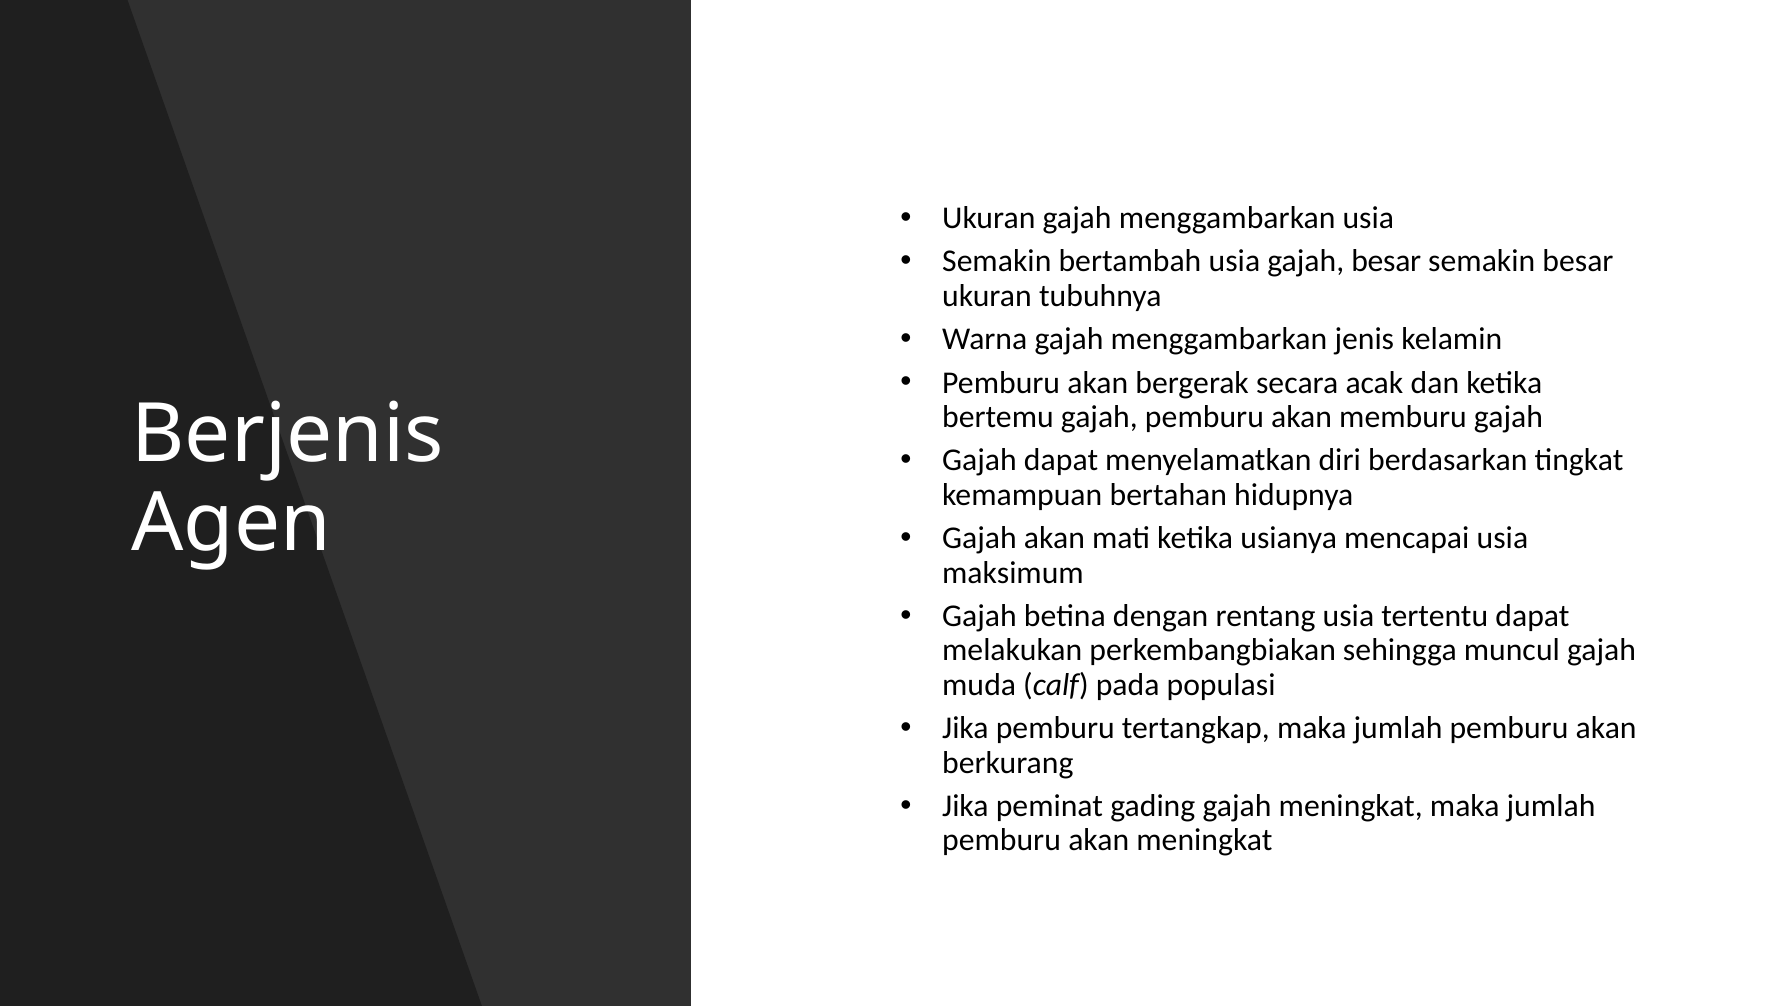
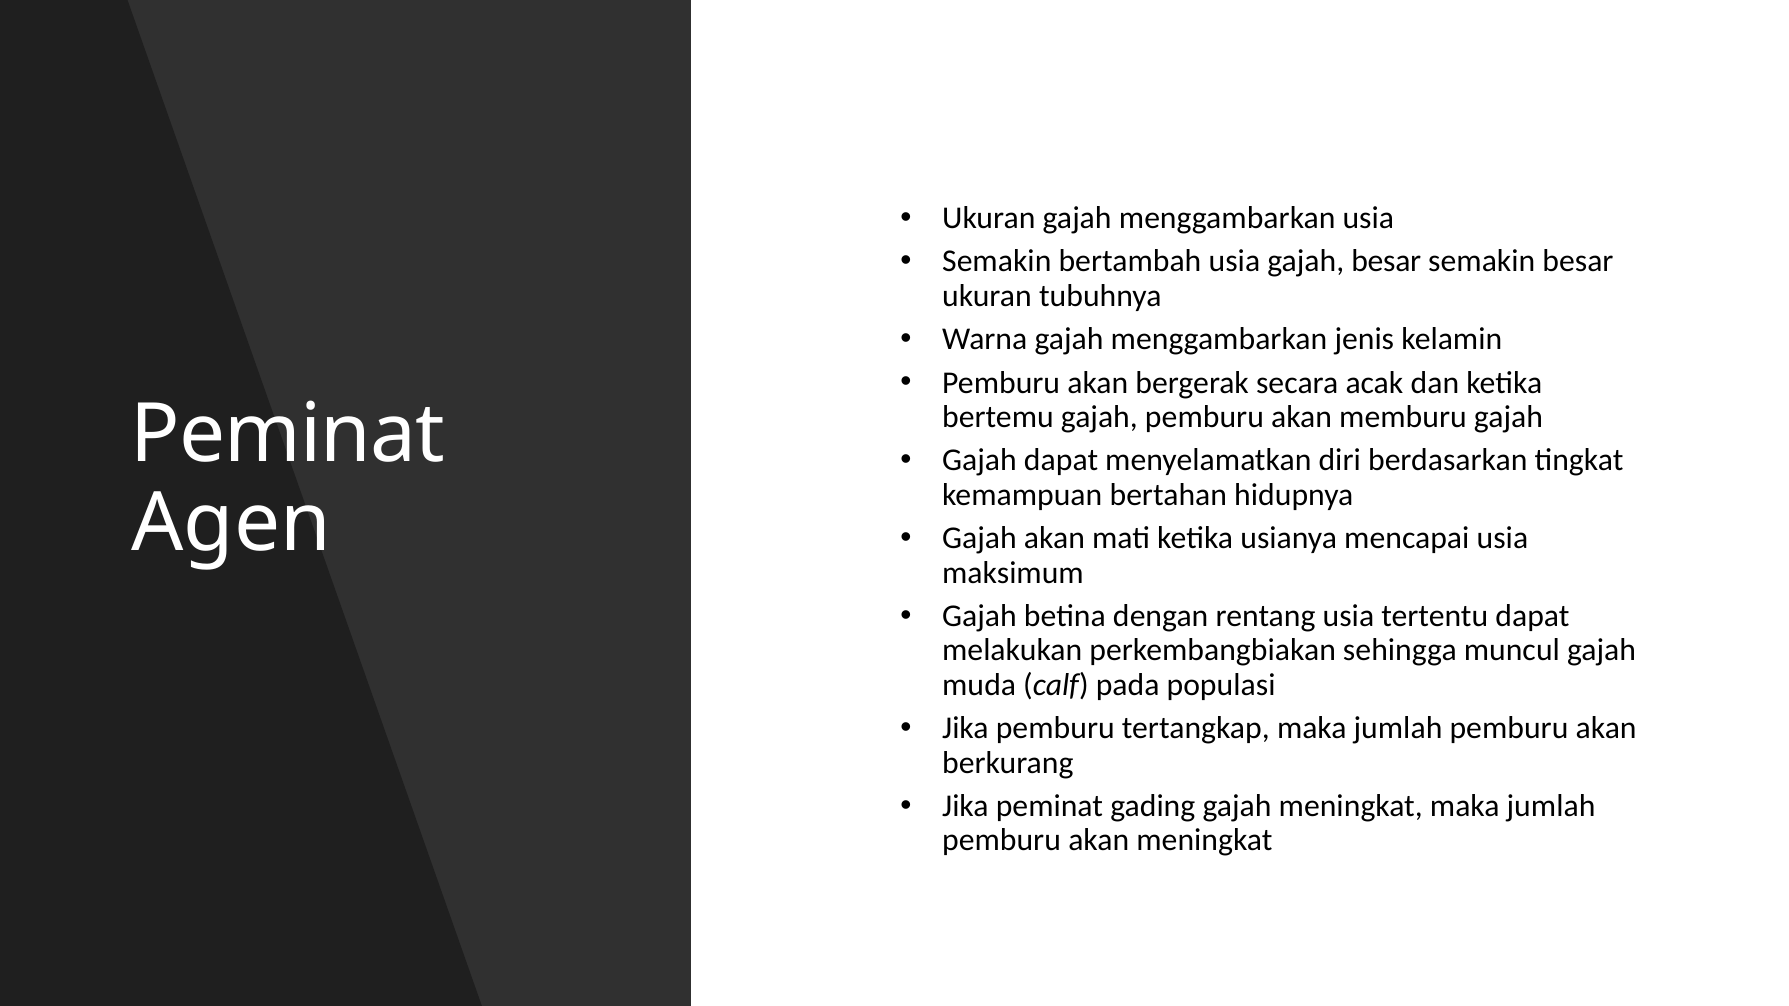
Berjenis: Berjenis -> Peminat (288, 435)
